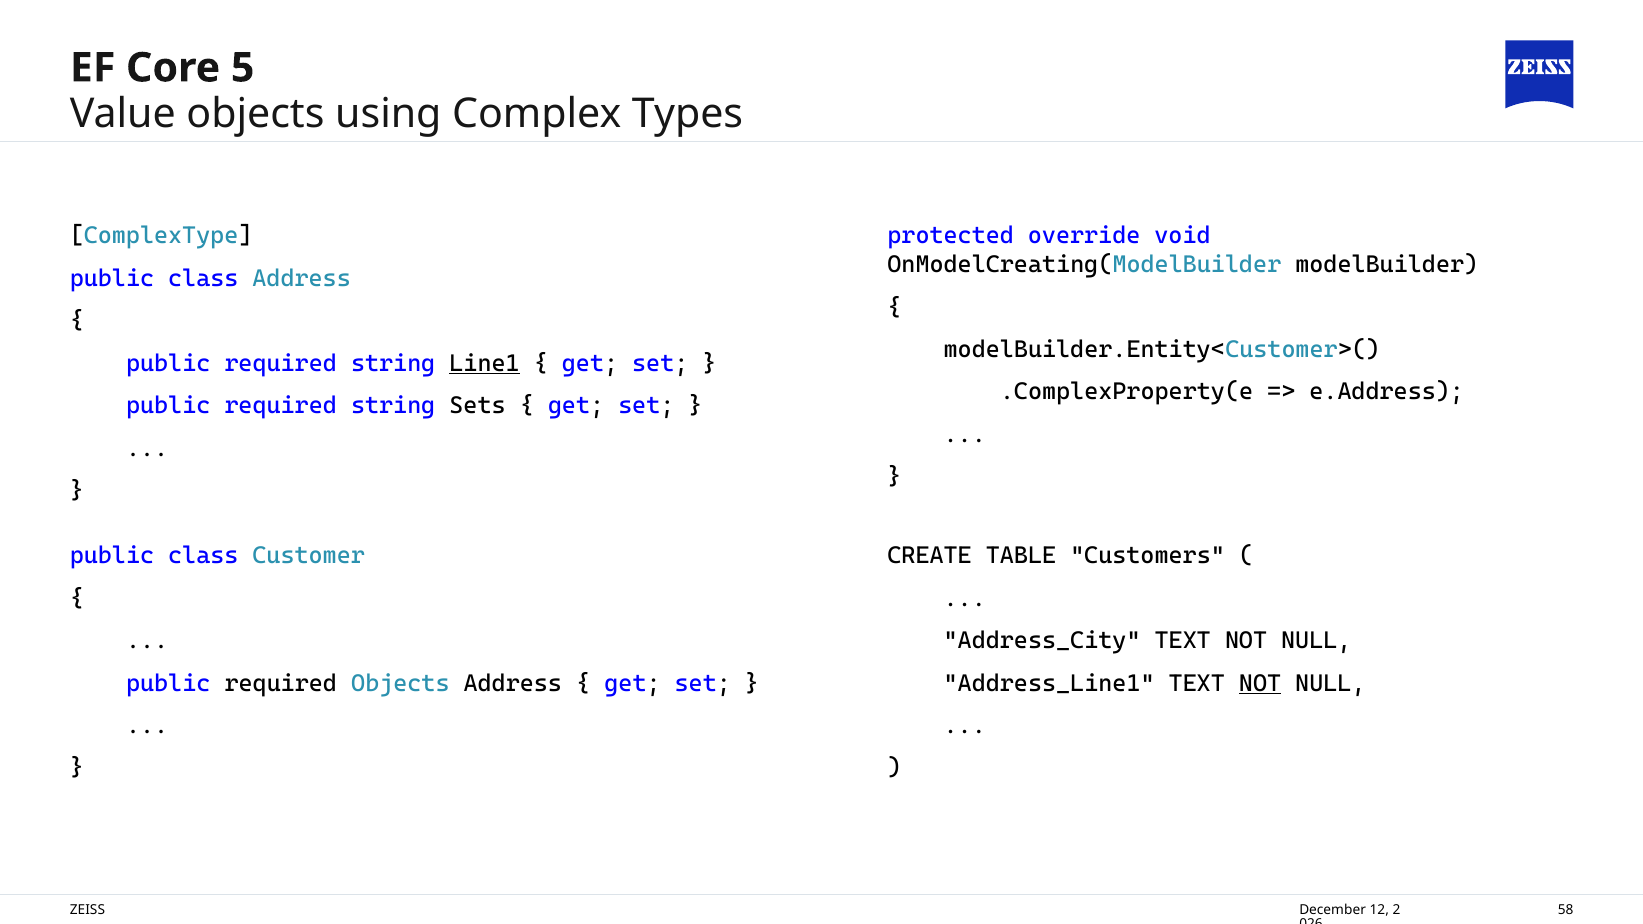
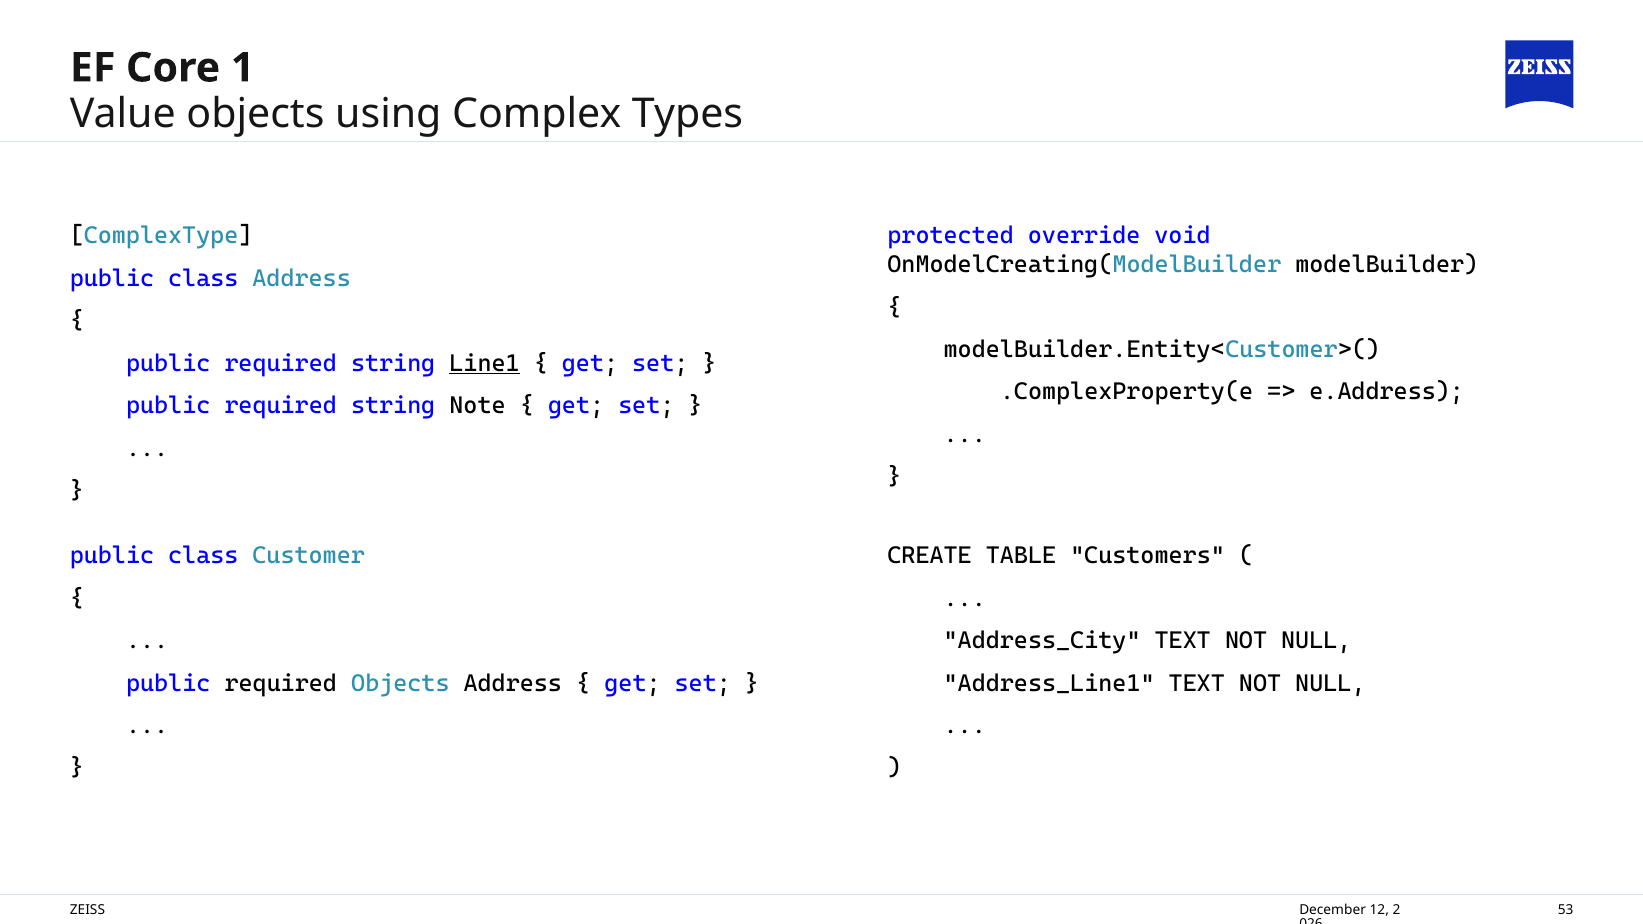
5: 5 -> 1 (243, 68)
Sets: Sets -> Note (478, 406)
NOT underline: present -> none (1260, 683)
58: 58 -> 53 (1566, 910)
